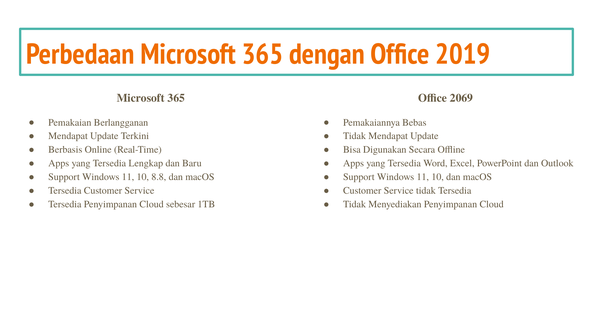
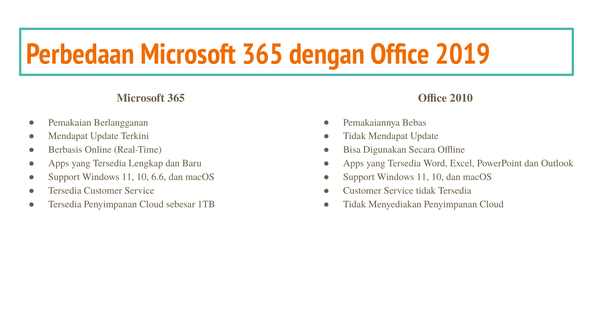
2069: 2069 -> 2010 (462, 98)
8.8: 8.8 -> 6.6 (159, 177)
